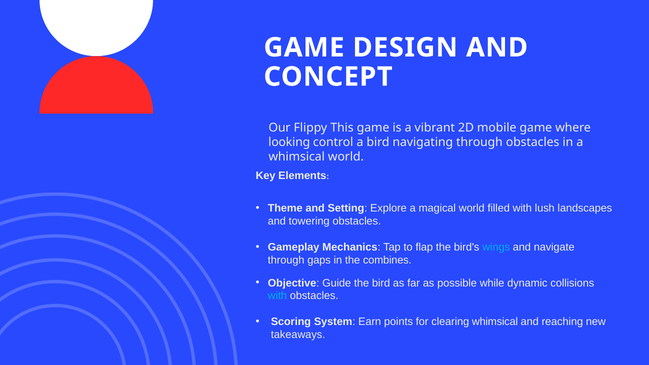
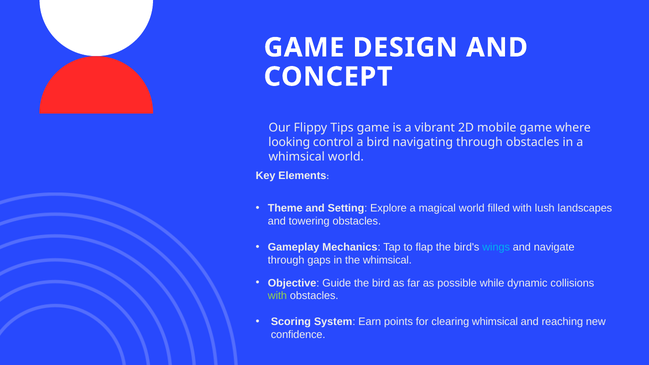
This: This -> Tips (342, 128)
the combines: combines -> whimsical (387, 260)
with colour: light blue -> light green (277, 296)
takeaways: takeaways -> confidence (298, 335)
